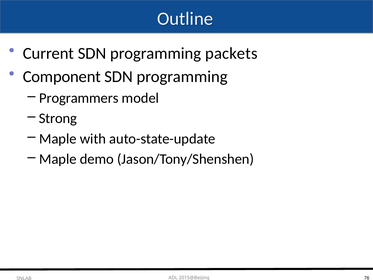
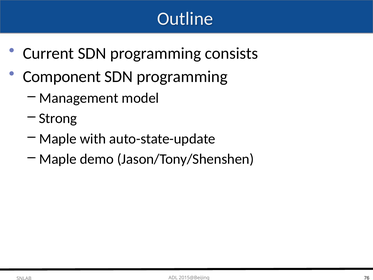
packets: packets -> consists (231, 53)
Programmers: Programmers -> Management (79, 98)
